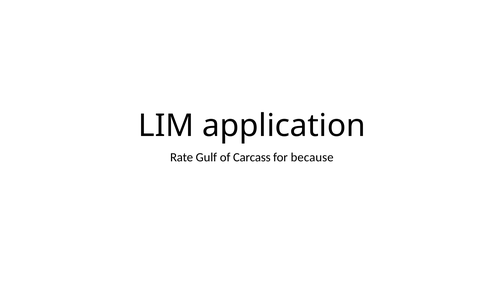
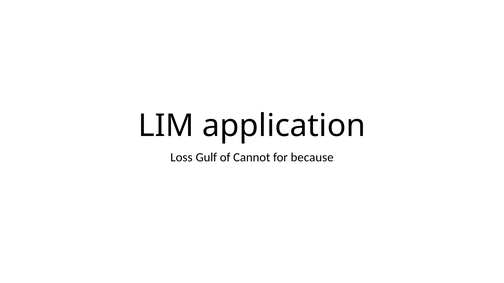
Rate: Rate -> Loss (181, 158)
Carcass: Carcass -> Cannot (252, 158)
